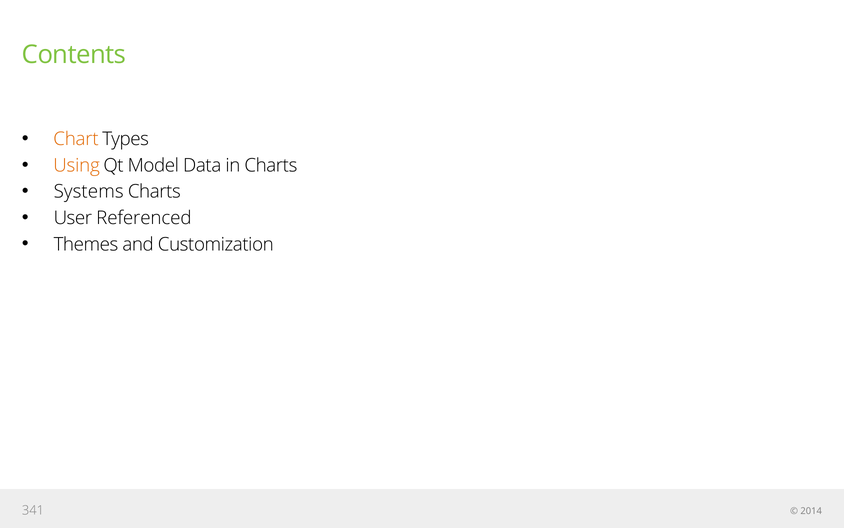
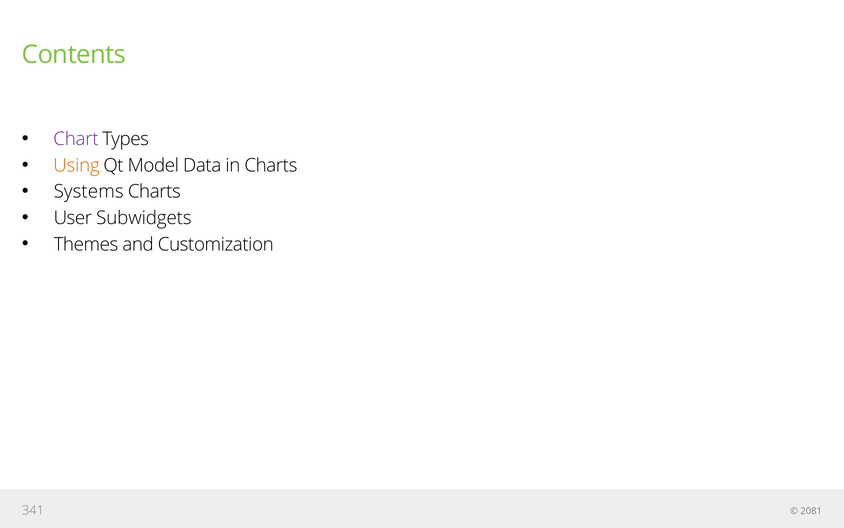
Chart colour: orange -> purple (76, 139)
Referenced: Referenced -> Subwidgets (144, 218)
2014: 2014 -> 2081 (811, 511)
